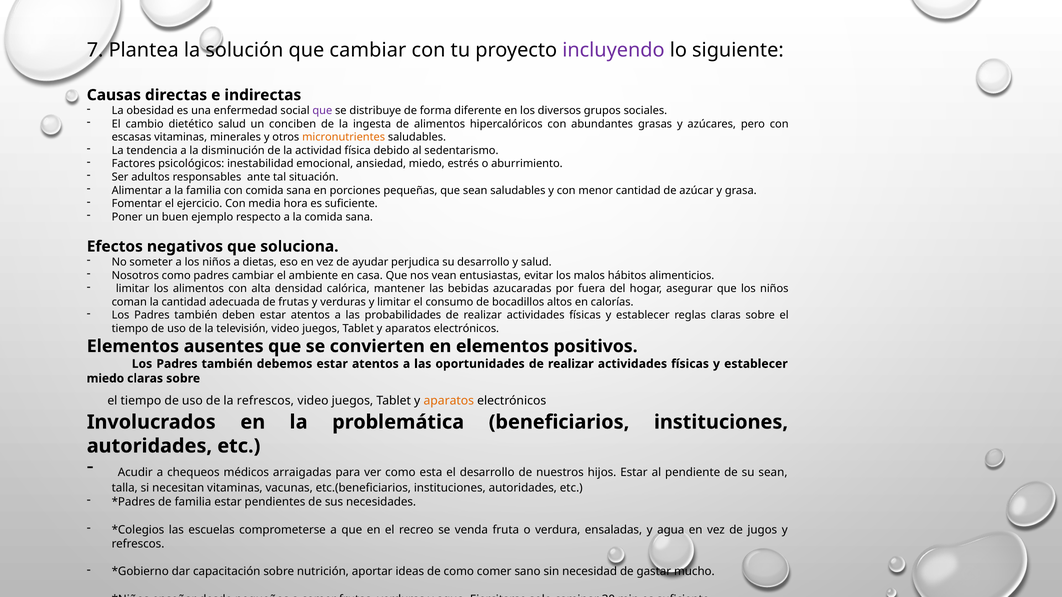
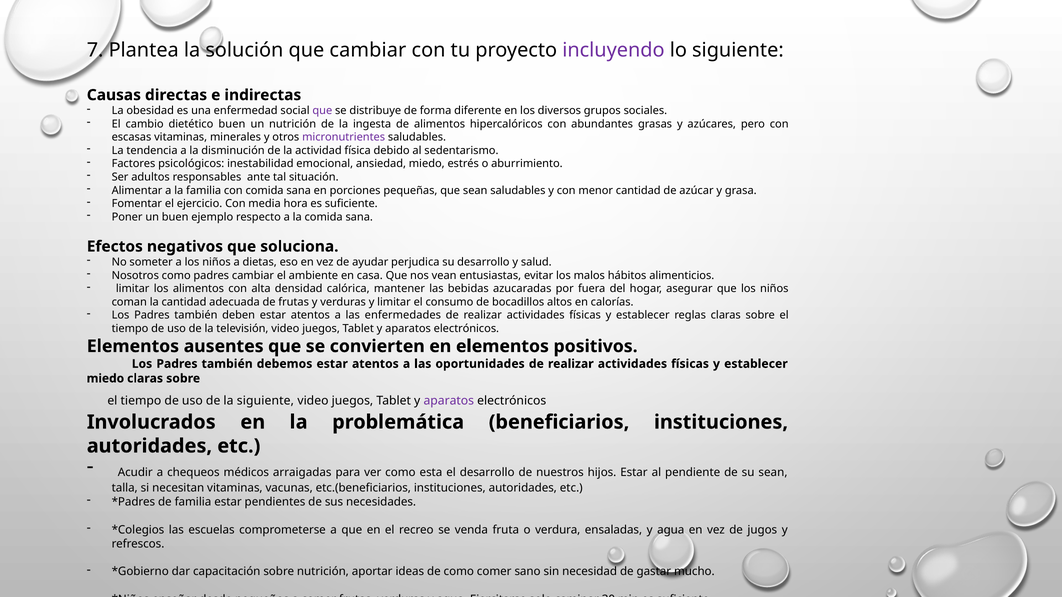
dietético salud: salud -> buen (232, 124)
un conciben: conciben -> nutrición (293, 124)
micronutrientes colour: orange -> purple (344, 137)
probabilidades: probabilidades -> enfermedades (403, 315)
la refrescos: refrescos -> siguiente (265, 401)
aparatos colour: orange -> purple (449, 401)
